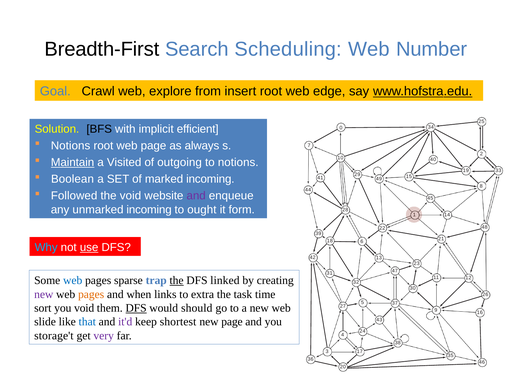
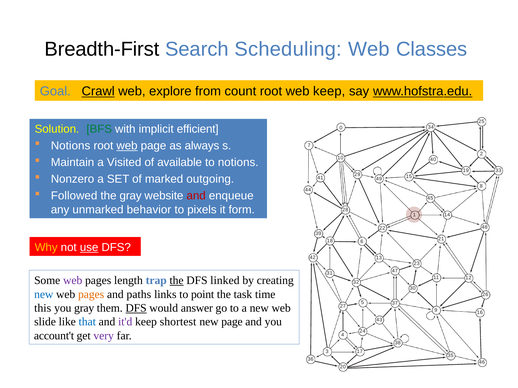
Number: Number -> Classes (432, 49)
Crawl underline: none -> present (98, 92)
insert: insert -> count (240, 92)
web edge: edge -> keep (329, 92)
BFS colour: black -> green (99, 129)
web underline: none -> present (127, 146)
Maintain underline: present -> none (73, 163)
outgoing: outgoing -> available (180, 163)
Boolean: Boolean -> Nonzero (73, 179)
marked incoming: incoming -> outgoing (210, 179)
the void: void -> gray (131, 196)
and colour: purple -> red (196, 196)
unmarked incoming: incoming -> behavior (149, 210)
ought: ought -> pixels (202, 210)
Why colour: light blue -> yellow (46, 248)
web colour: blue -> purple (73, 281)
sparse: sparse -> length (128, 281)
new colour: purple -> blue (44, 295)
when: when -> paths (139, 295)
extra: extra -> point (203, 295)
sort: sort -> this (43, 308)
you void: void -> gray (84, 308)
should: should -> answer (197, 308)
storage't: storage't -> account't (54, 336)
